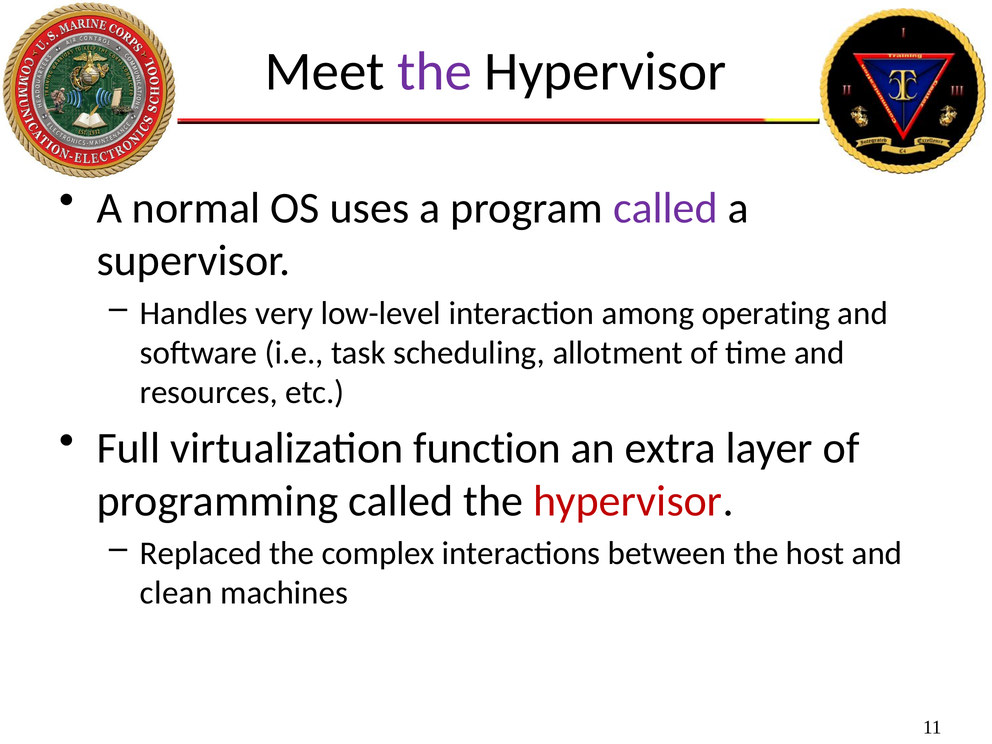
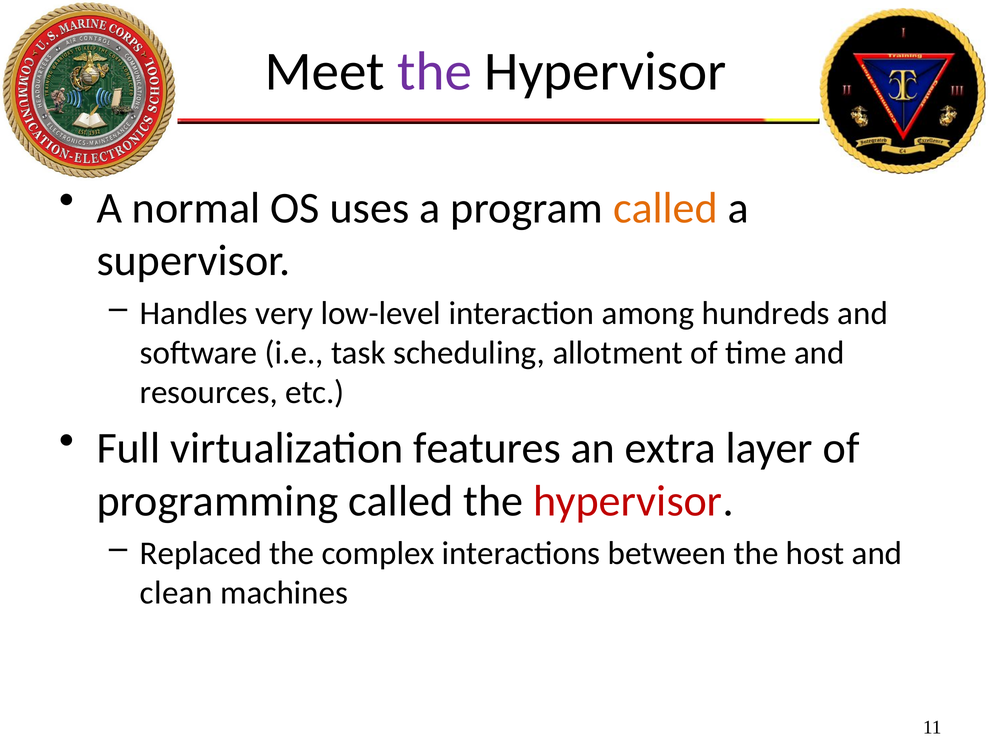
called colour: purple -> orange (665, 208)
operating: operating -> hundreds (766, 313)
function: function -> features (487, 448)
